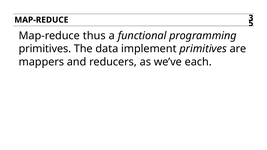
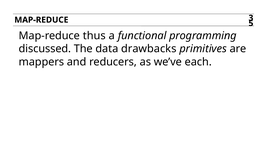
primitives: primitives -> discussed (45, 49)
implement: implement -> drawbacks (149, 49)
